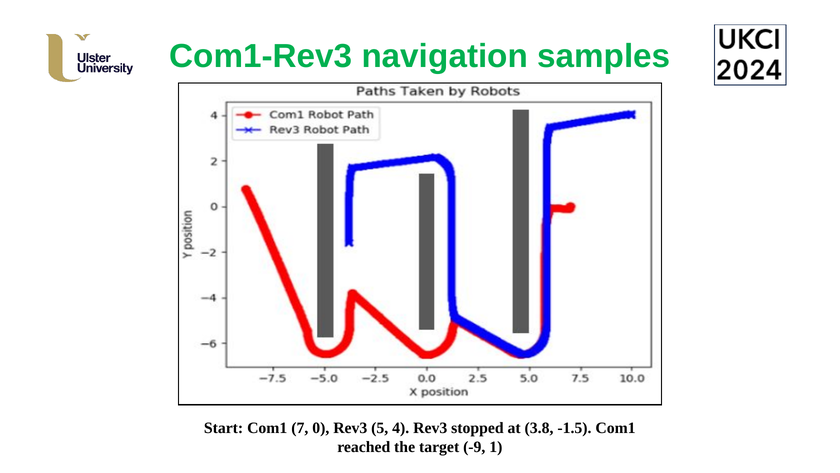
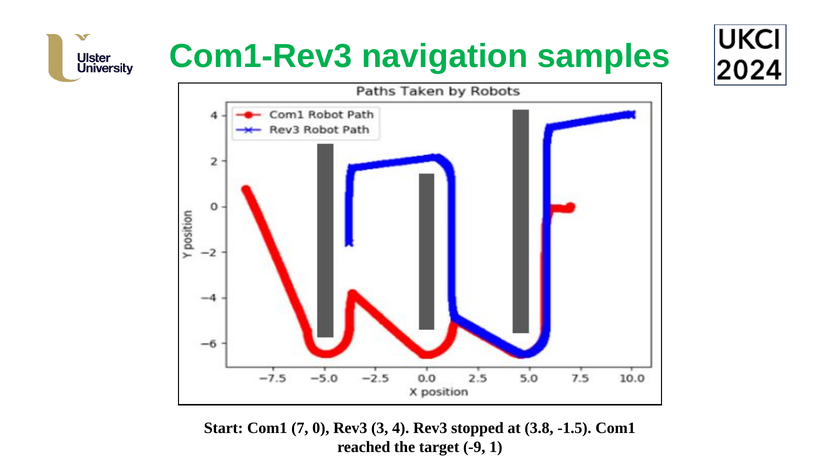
5: 5 -> 3 (380, 428)
